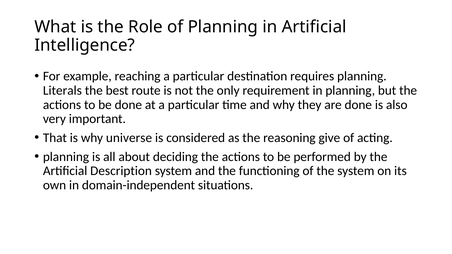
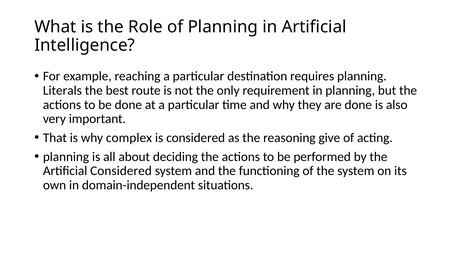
universe: universe -> complex (129, 138)
Artificial Description: Description -> Considered (121, 171)
